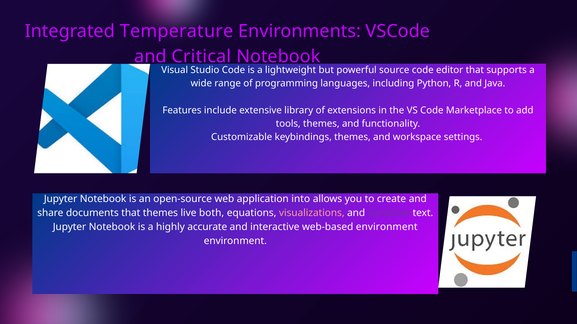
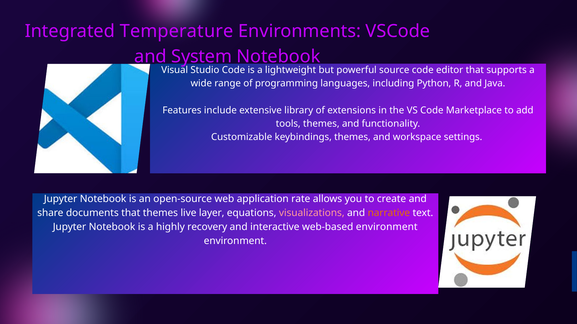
Critical: Critical -> System (202, 57)
into: into -> rate (301, 199)
both: both -> layer (212, 213)
narrative colour: purple -> orange (389, 213)
accurate: accurate -> recovery (207, 227)
